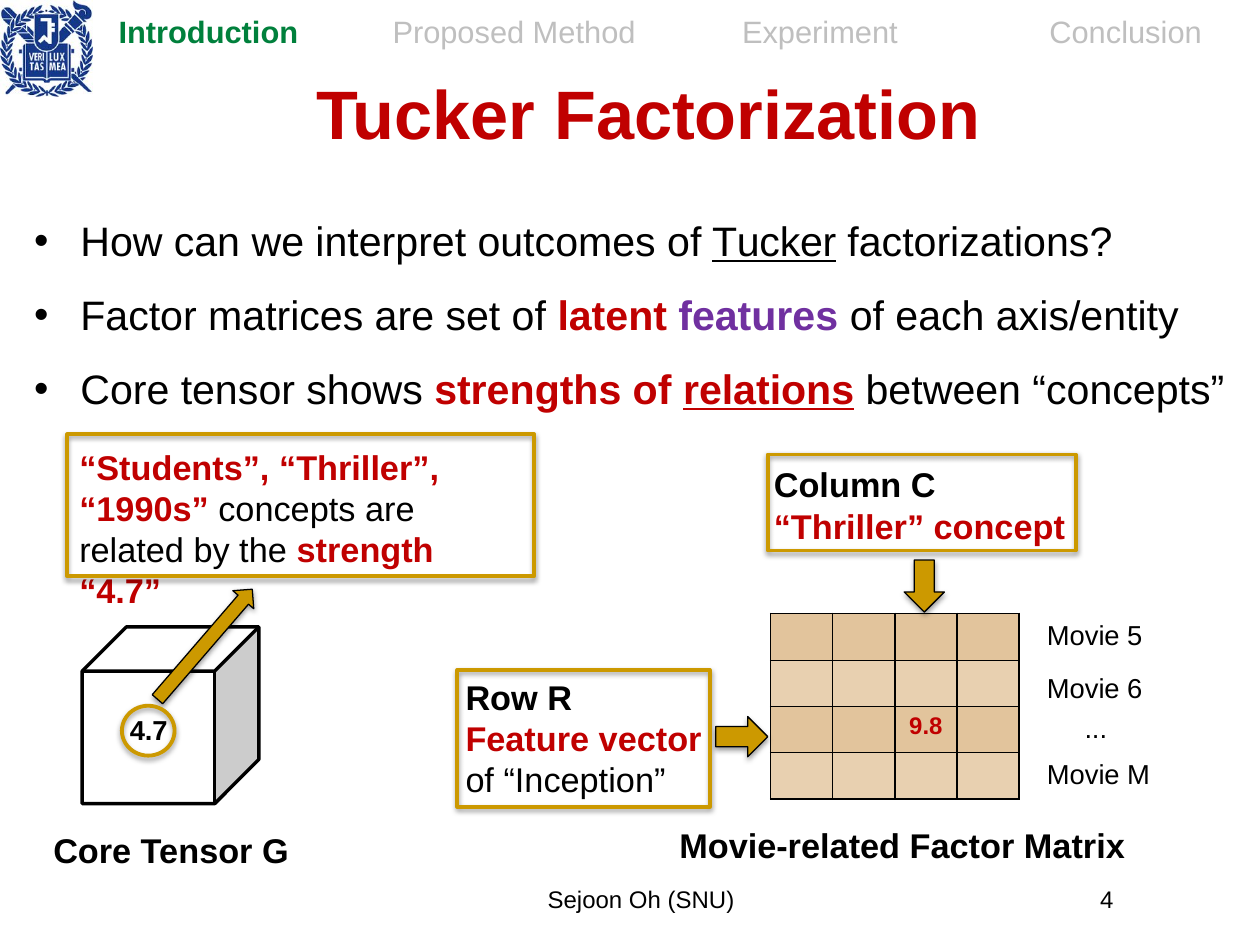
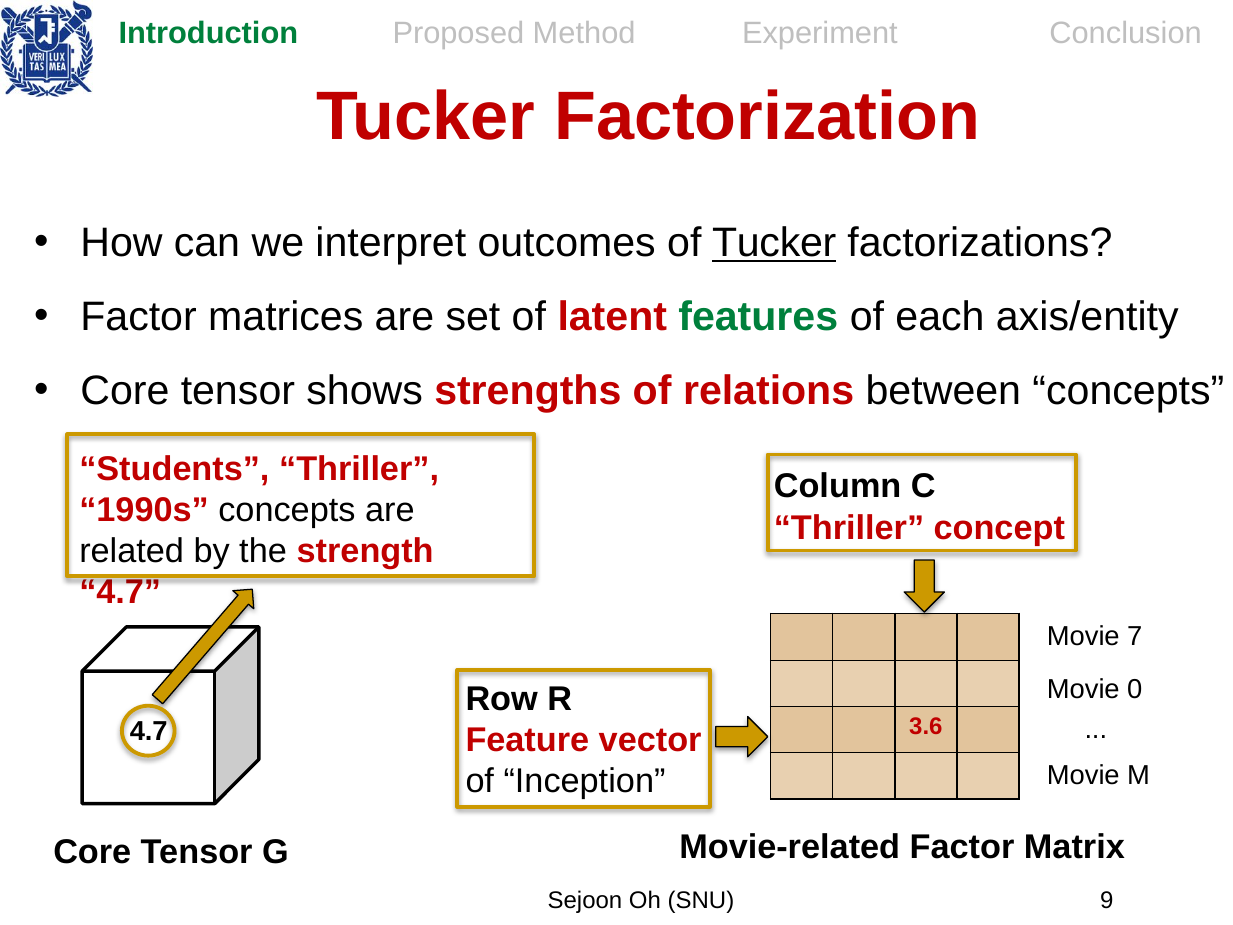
features colour: purple -> green (758, 317)
relations underline: present -> none (769, 391)
5: 5 -> 7 (1135, 636)
6: 6 -> 0 (1135, 689)
9.8: 9.8 -> 3.6 (926, 726)
4: 4 -> 9 (1107, 900)
